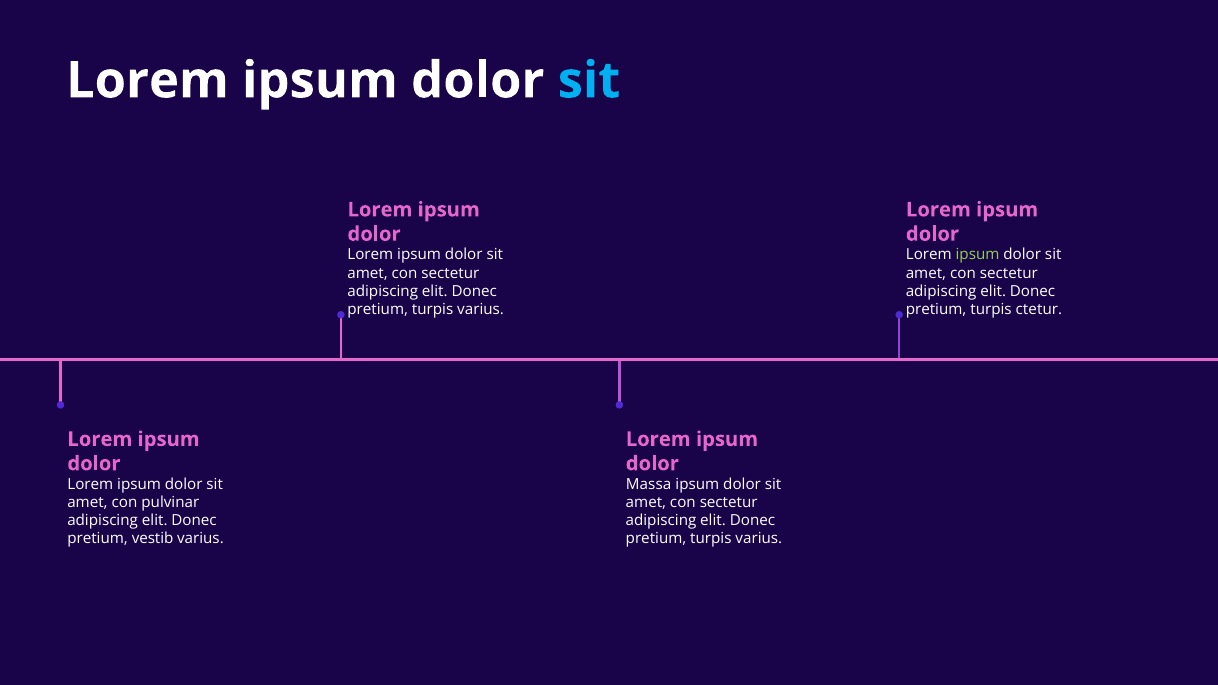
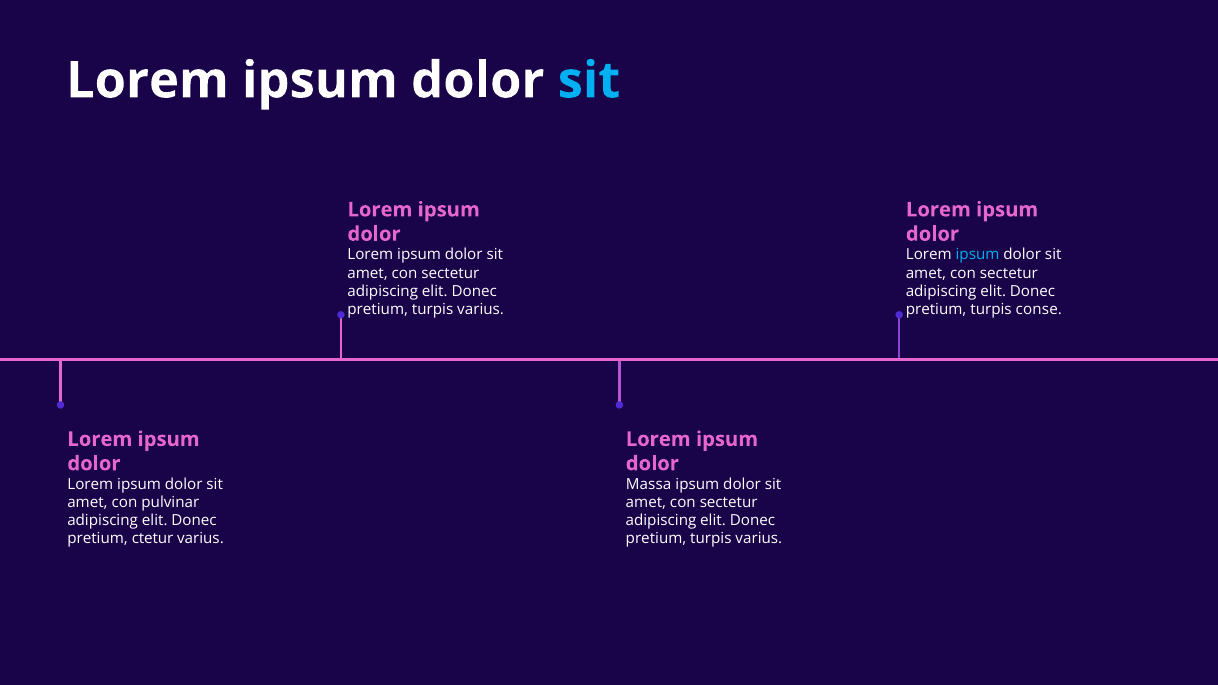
ipsum colour: light green -> light blue (978, 255)
ctetur: ctetur -> conse (1039, 310)
vestib: vestib -> ctetur (153, 539)
